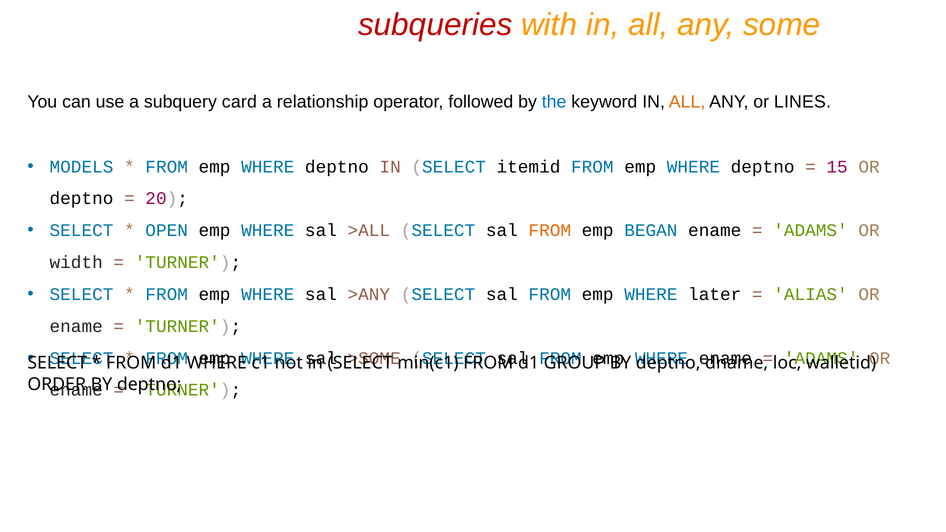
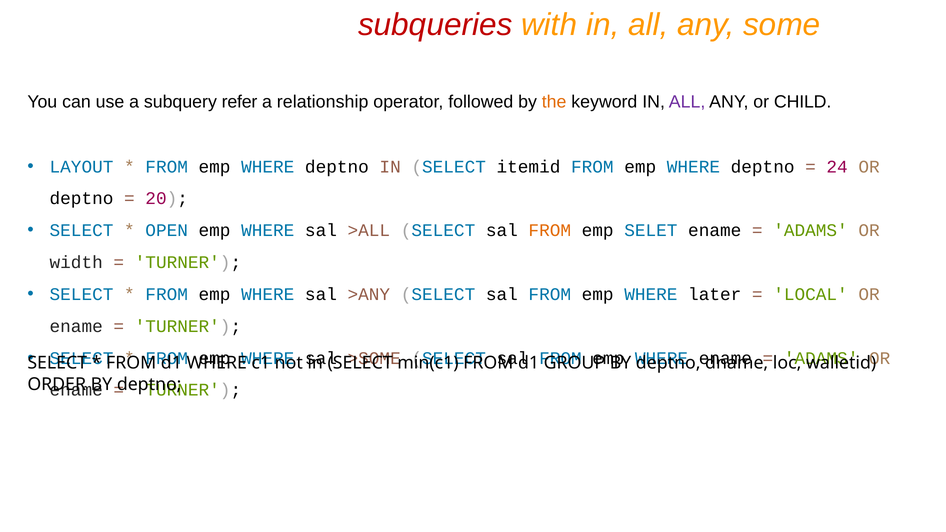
card: card -> refer (240, 102)
the colour: blue -> orange (554, 102)
ALL colour: orange -> purple (687, 102)
LINES: LINES -> CHILD (803, 102)
MODELS: MODELS -> LAYOUT (82, 167)
15: 15 -> 24 (837, 167)
BEGAN: BEGAN -> SELET (651, 231)
ALIAS: ALIAS -> LOCAL (811, 294)
